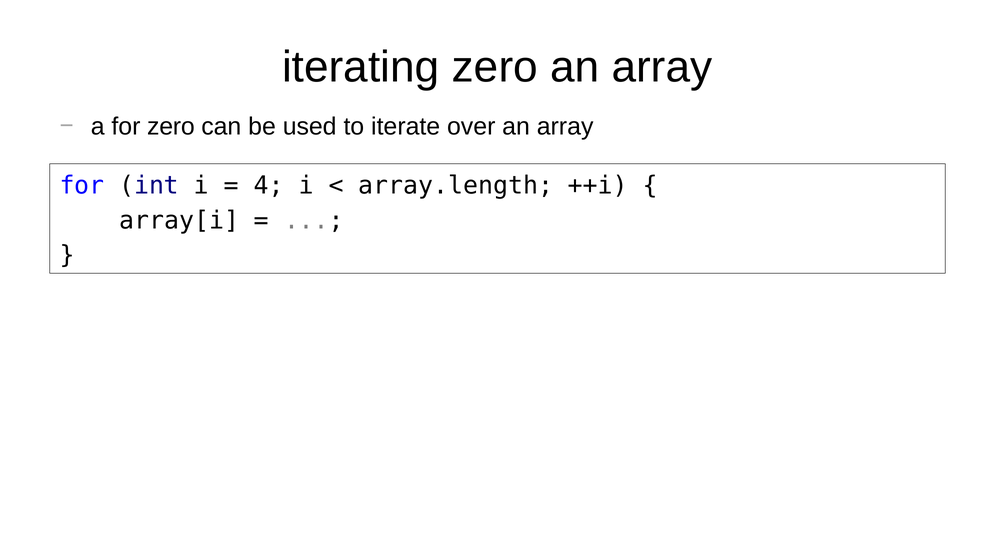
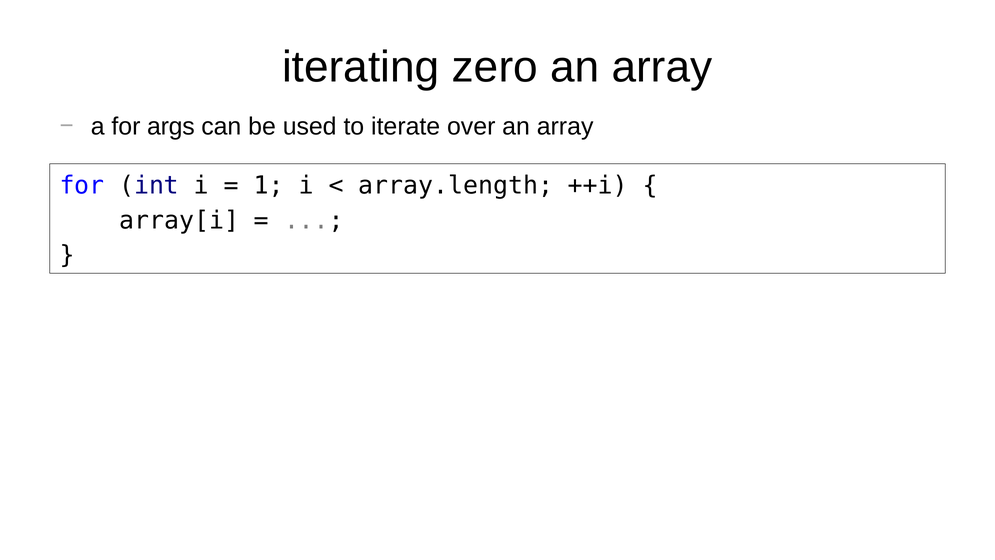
for zero: zero -> args (171, 126)
4: 4 -> 1 (269, 185)
